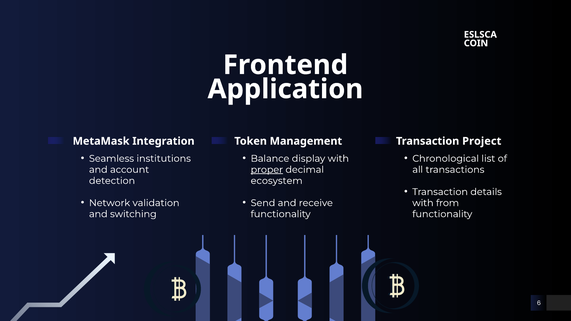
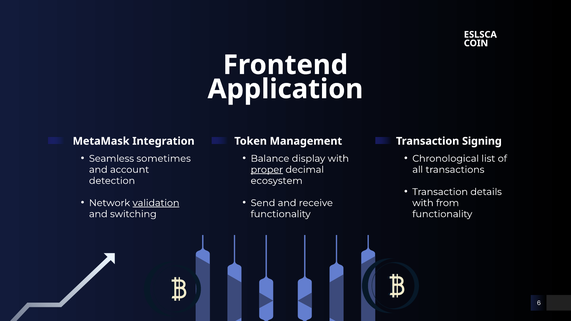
Project: Project -> Signing (482, 141)
institutions: institutions -> sometimes (164, 159)
validation underline: none -> present (156, 203)
